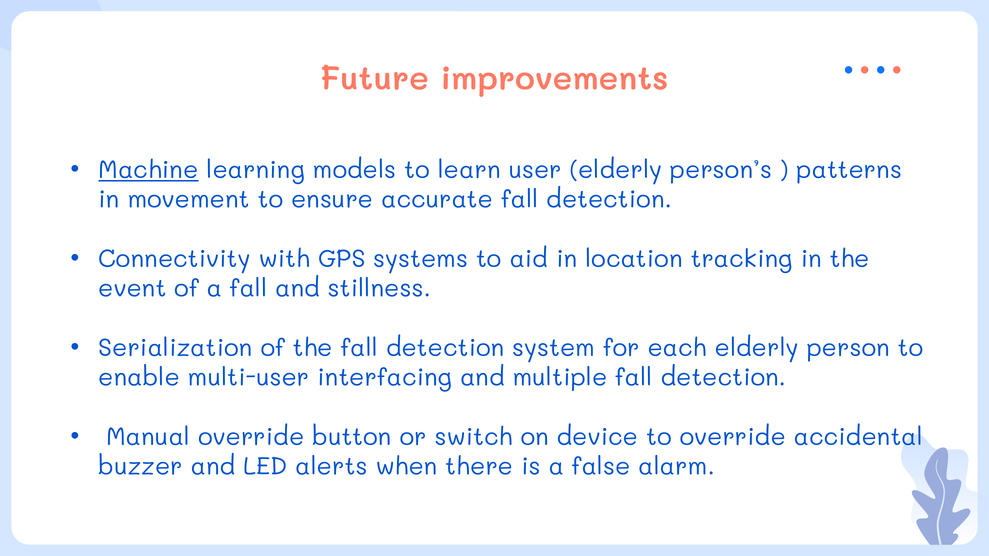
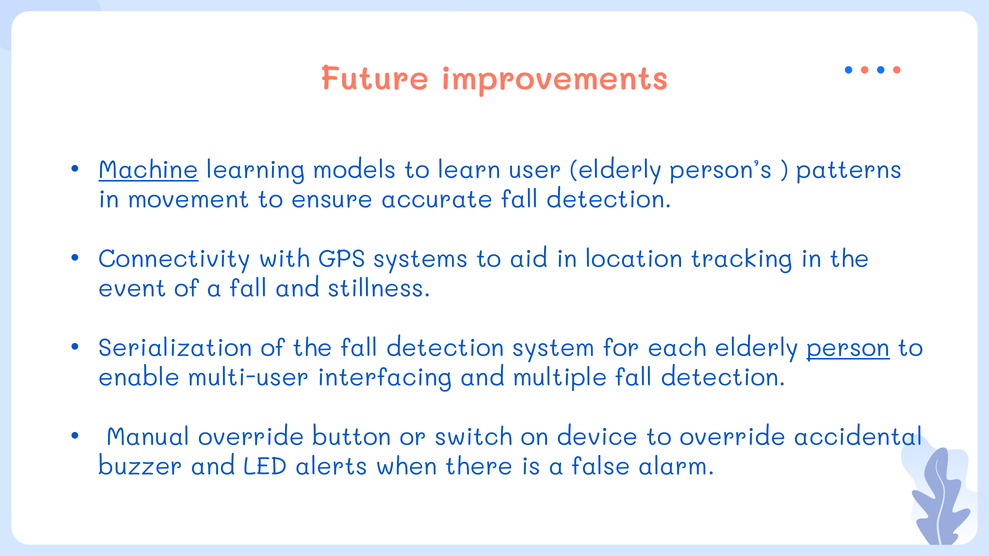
person underline: none -> present (848, 348)
